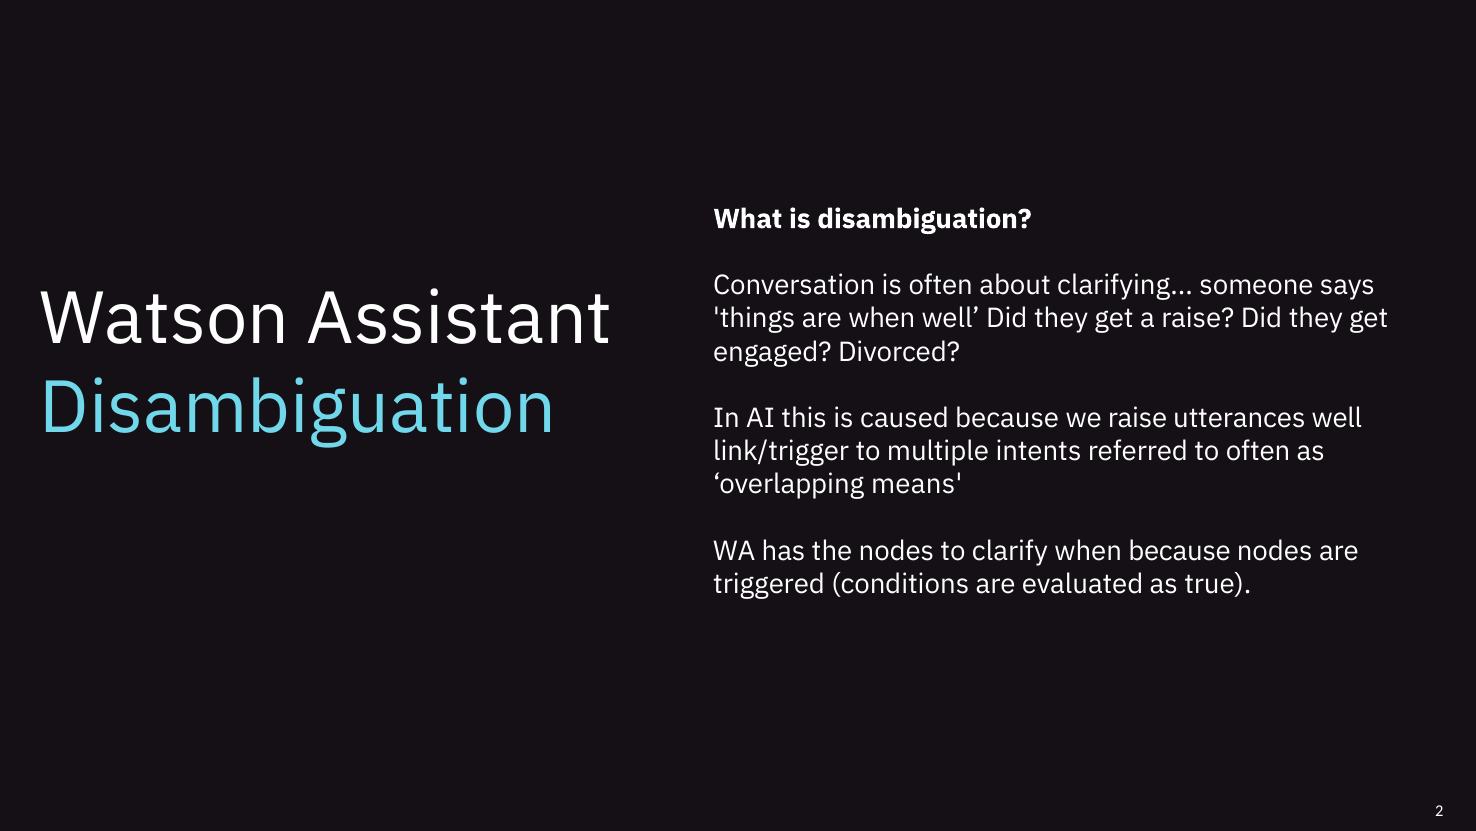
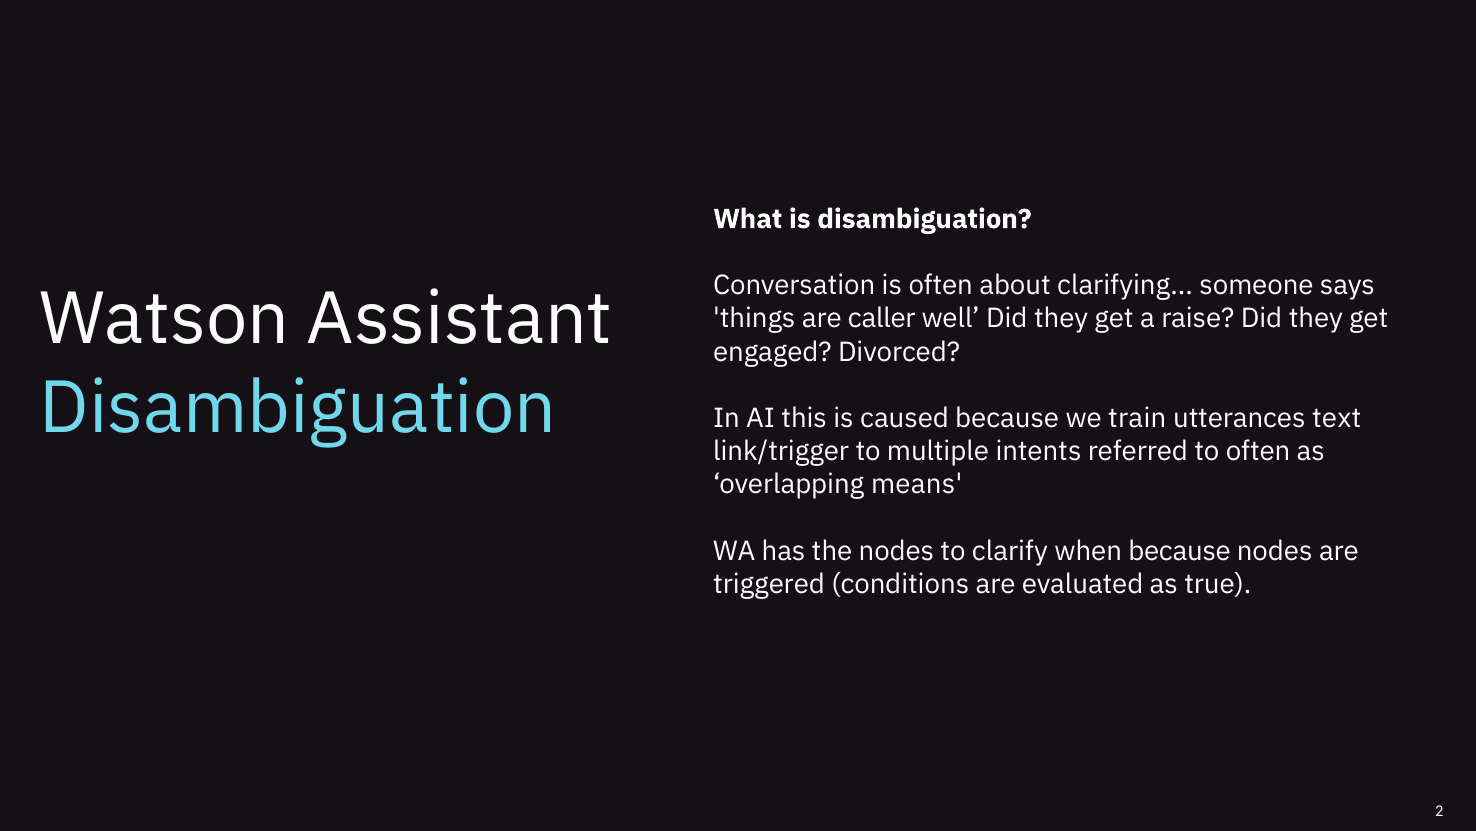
are when: when -> caller (882, 318)
we raise: raise -> train (1137, 418)
utterances well: well -> text (1337, 418)
